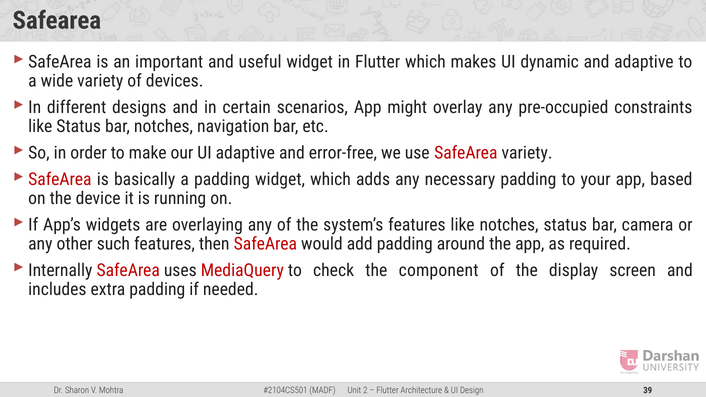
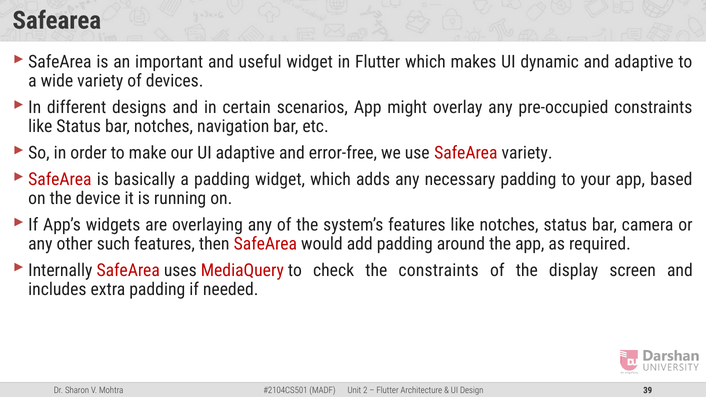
the component: component -> constraints (439, 270)
